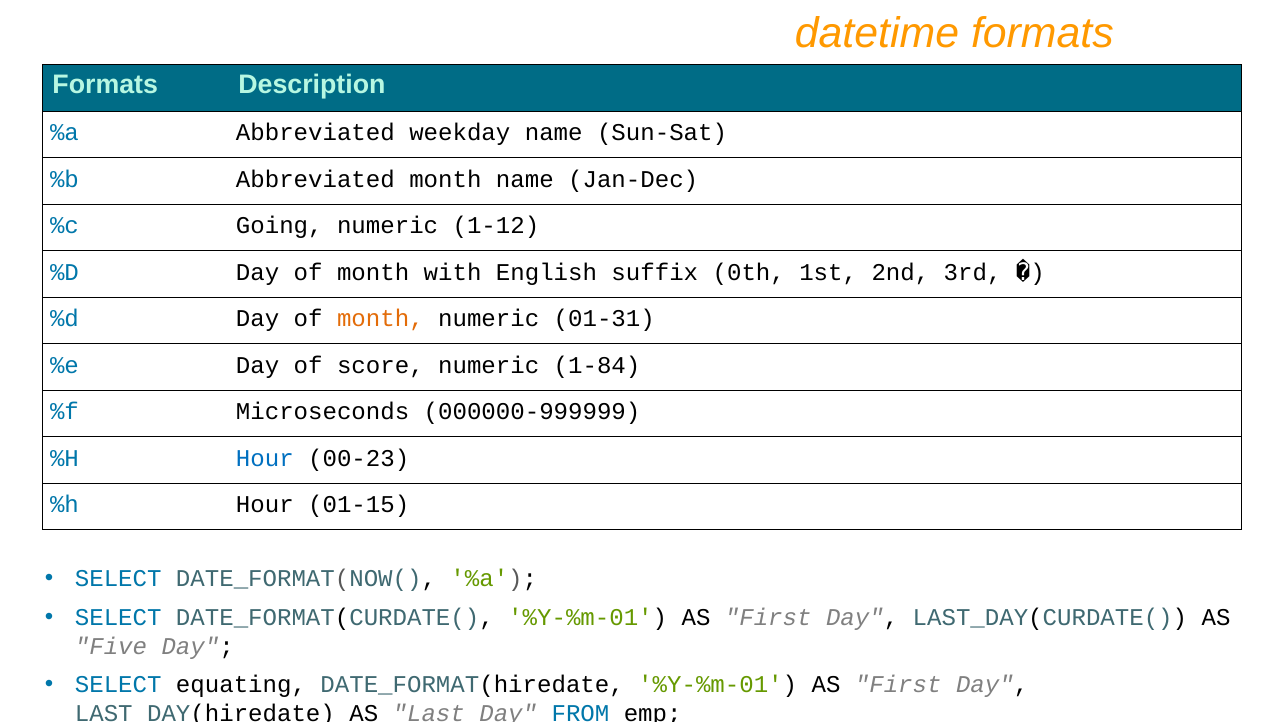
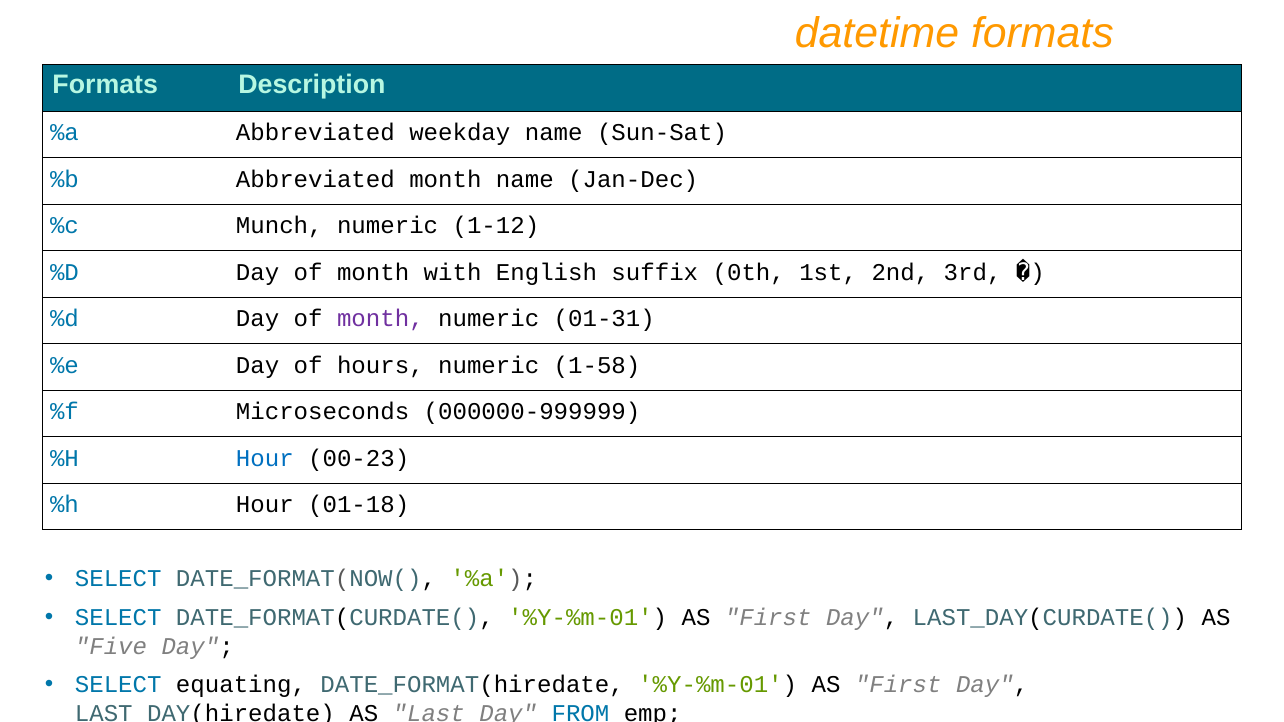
Going: Going -> Munch (279, 226)
month colour: orange -> purple (380, 319)
score: score -> hours (380, 366)
1-84: 1-84 -> 1-58 (597, 366)
01-15: 01-15 -> 01-18 (359, 505)
